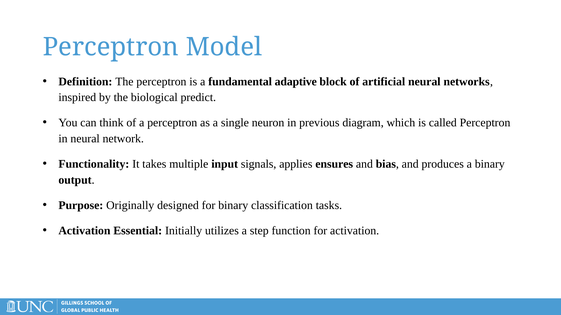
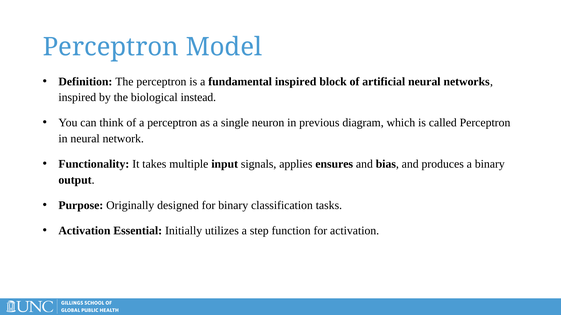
fundamental adaptive: adaptive -> inspired (296, 82)
predict: predict -> instead (198, 98)
